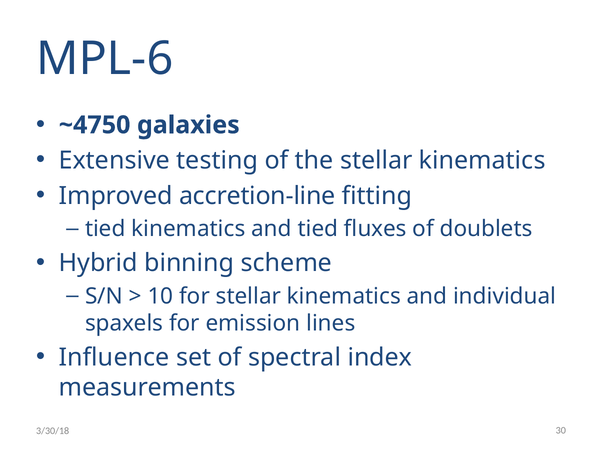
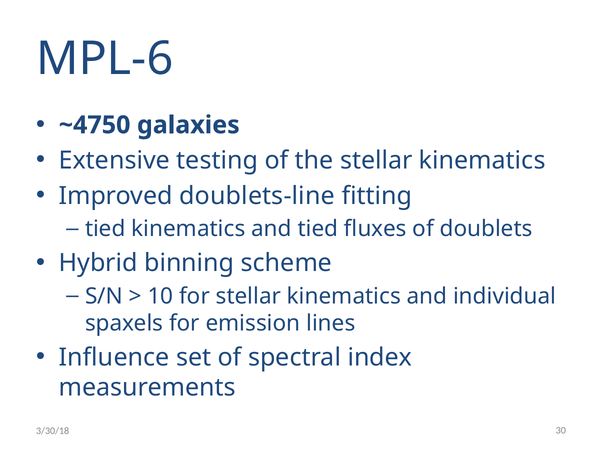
accretion-line: accretion-line -> doublets-line (257, 196)
